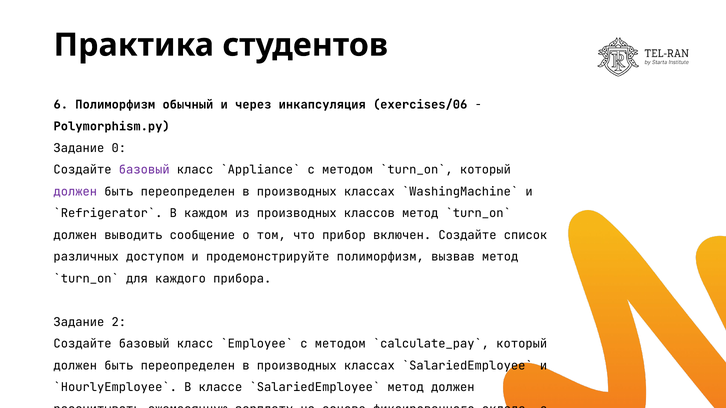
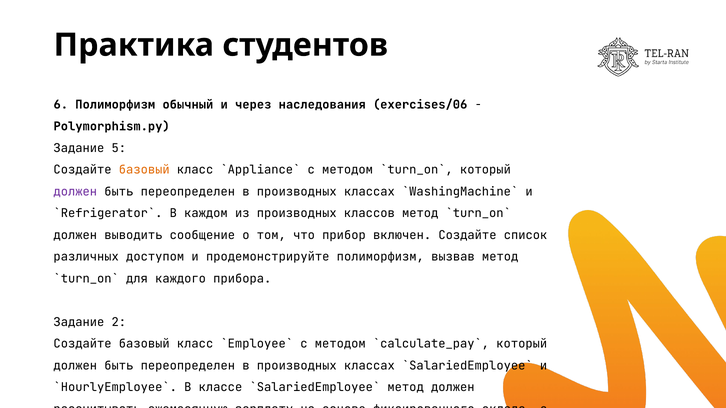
инкапсуляция: инкапсуляция -> наследования (322, 105)
0: 0 -> 5 (119, 148)
базовый colour: purple -> orange (144, 170)
